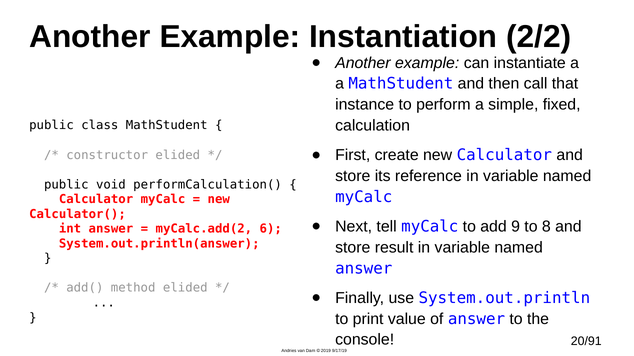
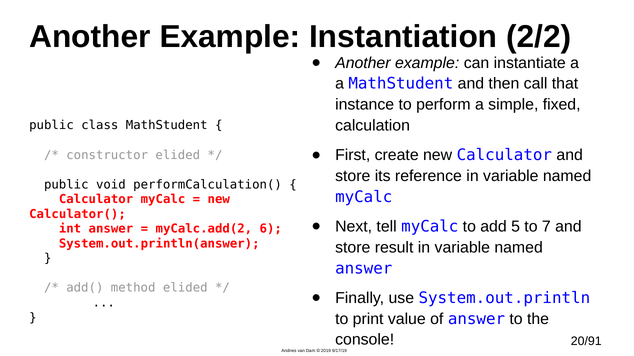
9: 9 -> 5 (516, 227)
8: 8 -> 7 (546, 227)
